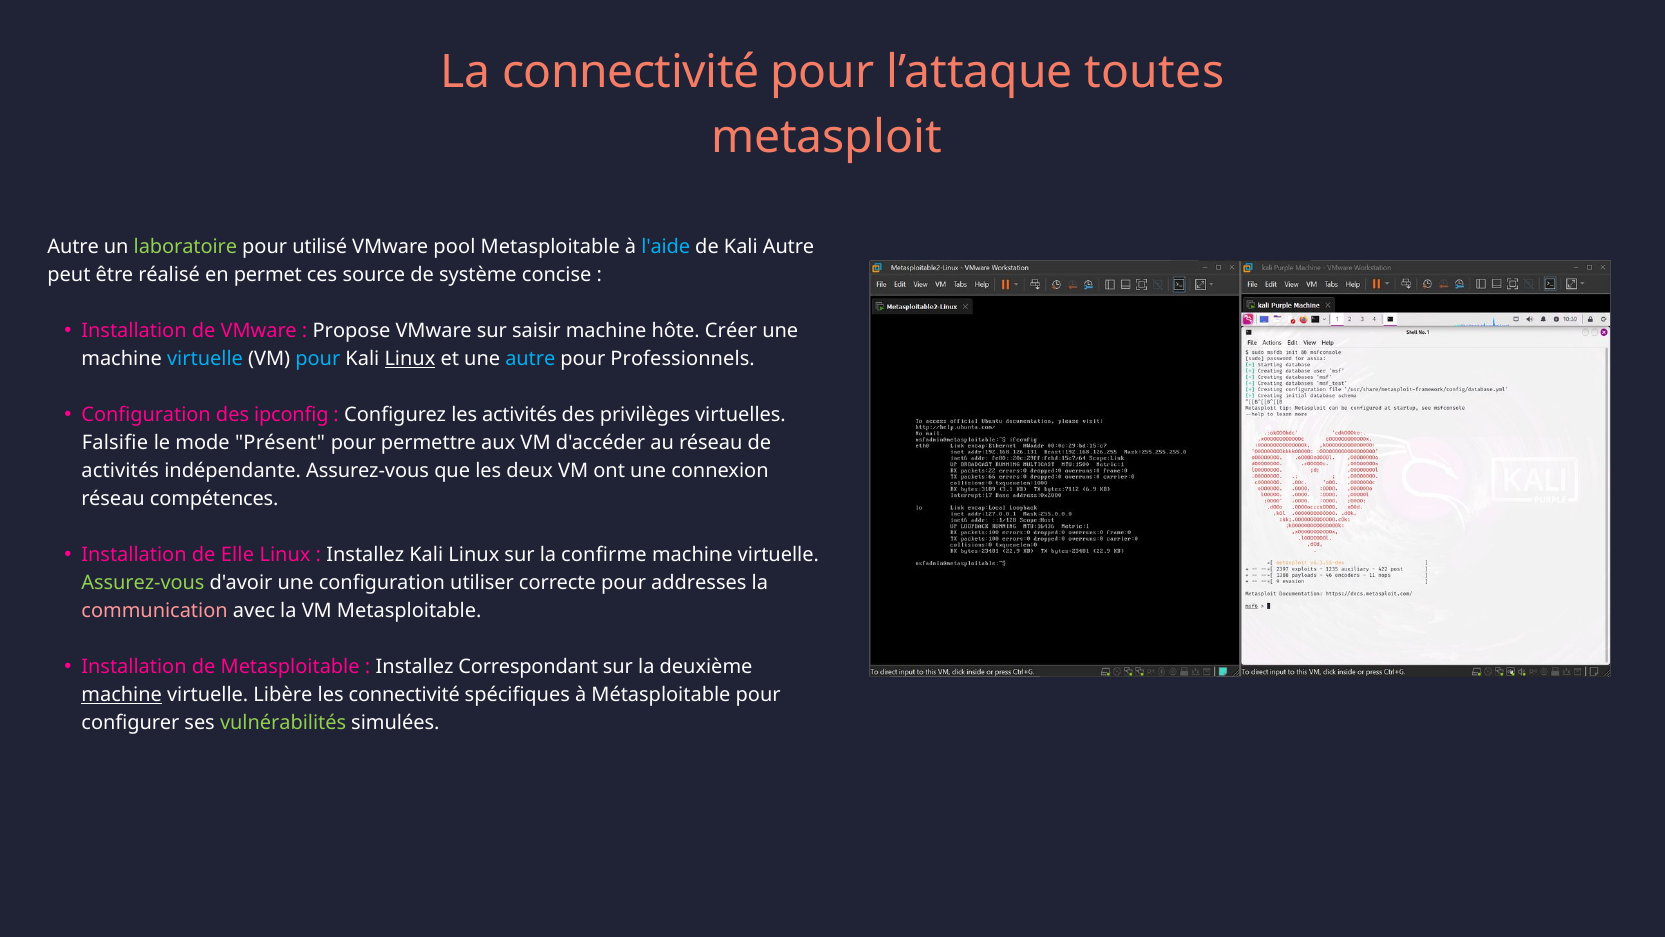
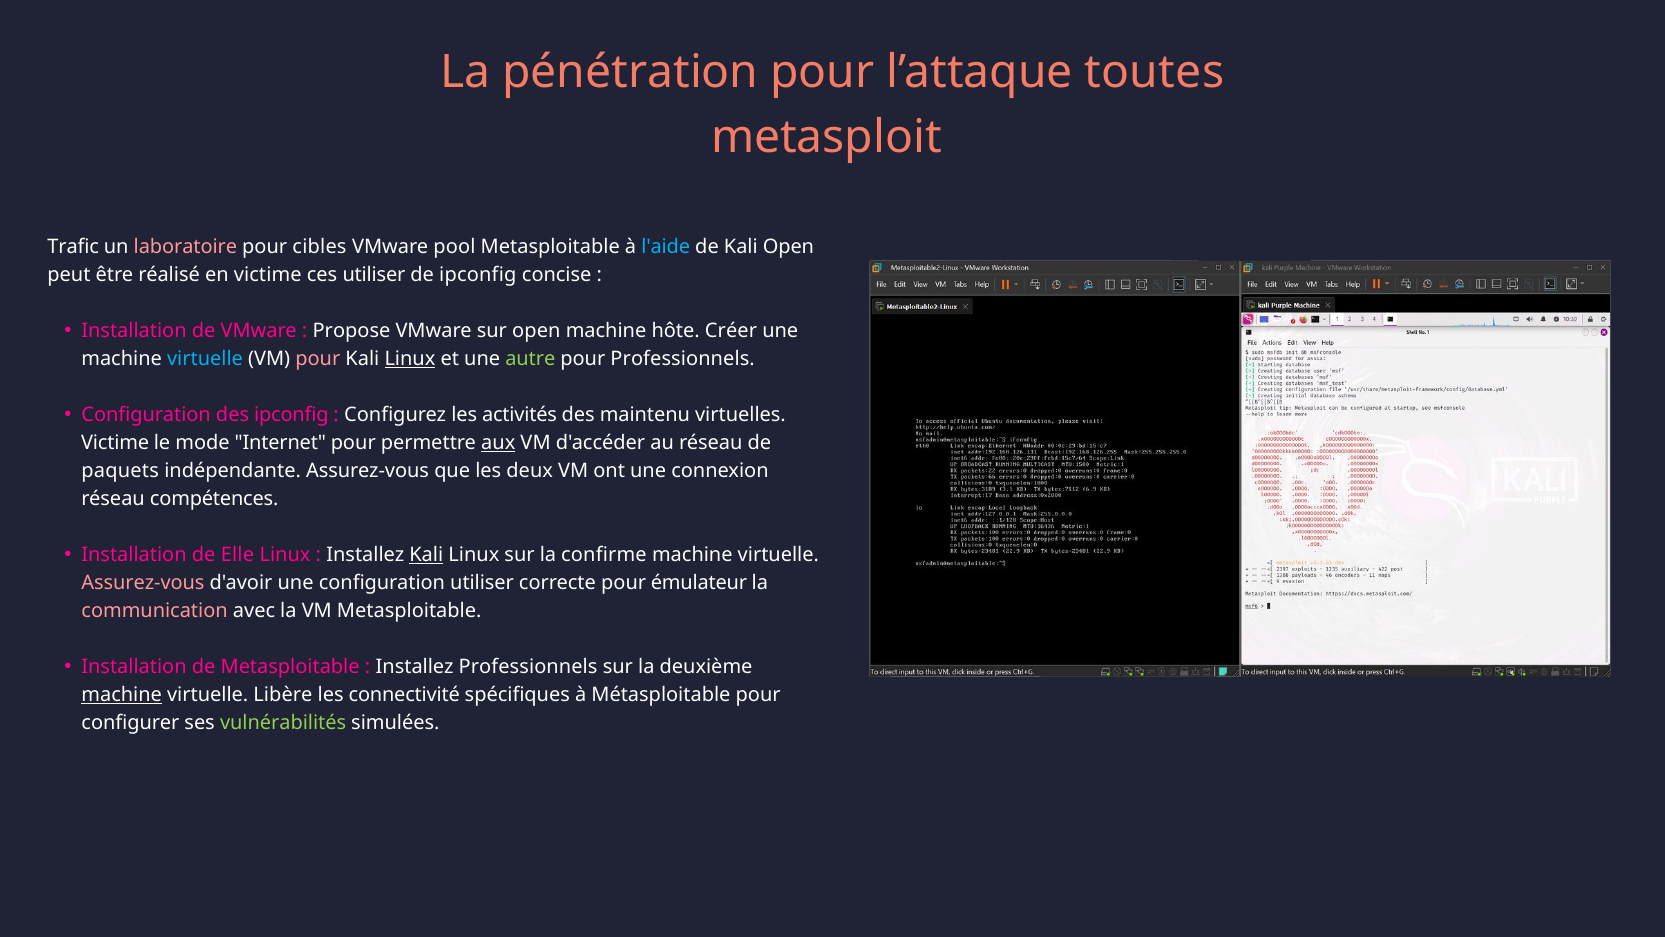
La connectivité: connectivité -> pénétration (630, 72)
Autre: Autre -> Trafic (73, 247)
laboratoire colour: light green -> pink (185, 247)
utilisé: utilisé -> cibles (320, 247)
Kali Autre: Autre -> Open (789, 247)
en permet: permet -> victime (268, 275)
ces source: source -> utiliser (374, 275)
de système: système -> ipconfig (478, 275)
sur saisir: saisir -> open (536, 331)
pour colour: light blue -> pink (318, 359)
autre colour: light blue -> light green (530, 359)
privilèges: privilèges -> maintenu (645, 415)
Falsifie: Falsifie -> Victime (115, 443)
Présent: Présent -> Internet (280, 443)
aux underline: none -> present (498, 443)
activités: activités -> paquets (120, 471)
Kali underline: none -> present (426, 555)
Assurez-vous colour: light green -> pink (143, 583)
addresses: addresses -> émulateur (699, 583)
Installez Correspondant: Correspondant -> Professionnels (528, 667)
